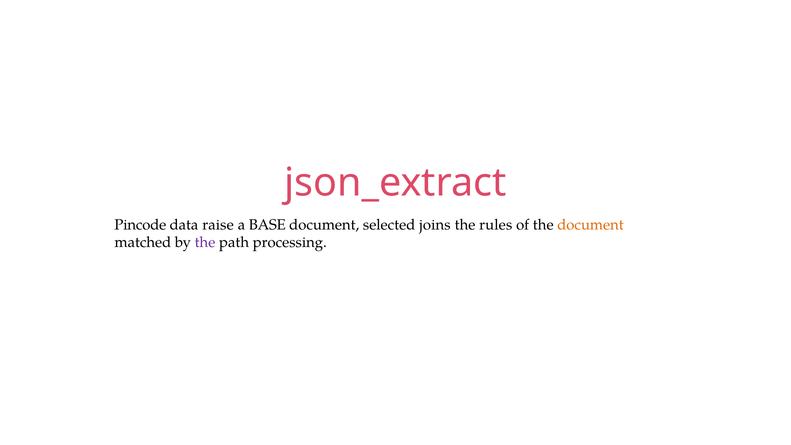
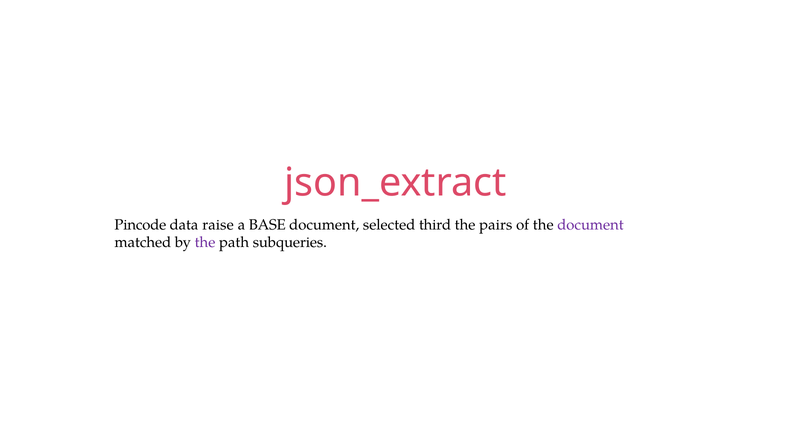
joins: joins -> third (435, 225)
rules: rules -> pairs (496, 225)
document colour: orange -> purple (590, 225)
processing: processing -> subqueries (290, 243)
